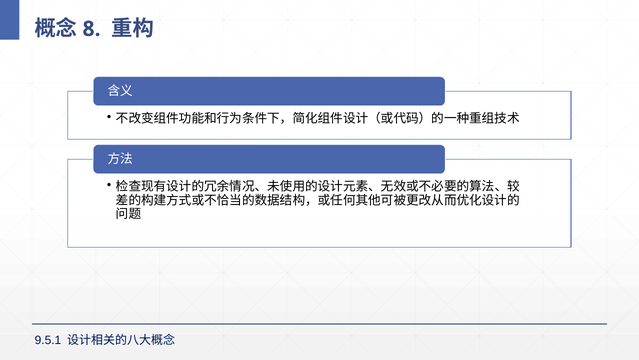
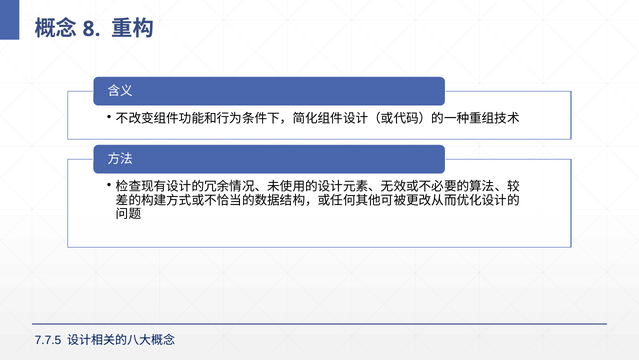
9.5.1: 9.5.1 -> 7.7.5 (48, 340)
